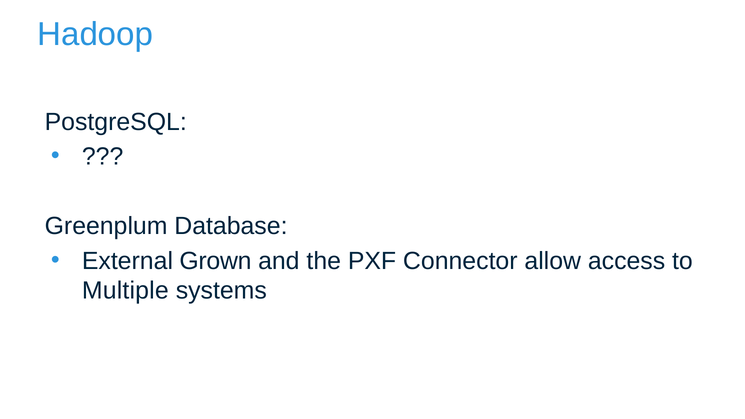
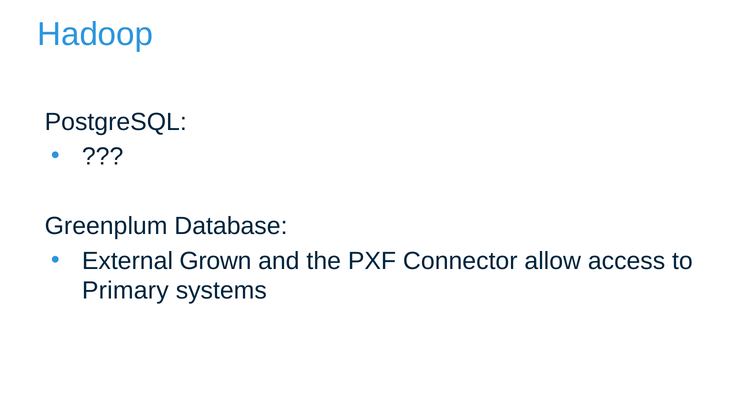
Multiple: Multiple -> Primary (125, 291)
